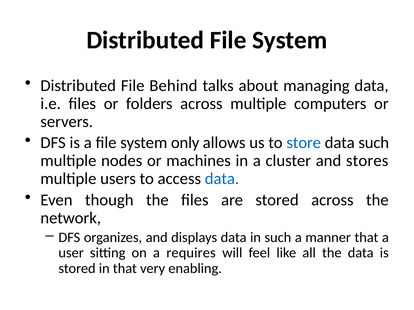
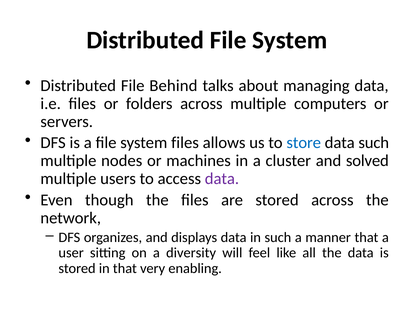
system only: only -> files (185, 143)
stores: stores -> solved (367, 161)
data colour: blue -> purple (222, 179)
requires: requires -> diversity (191, 253)
